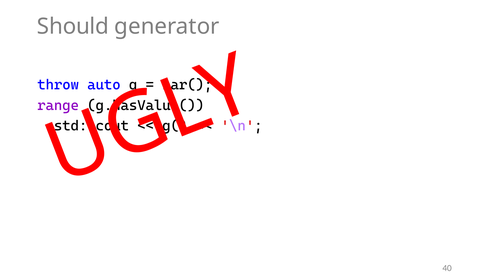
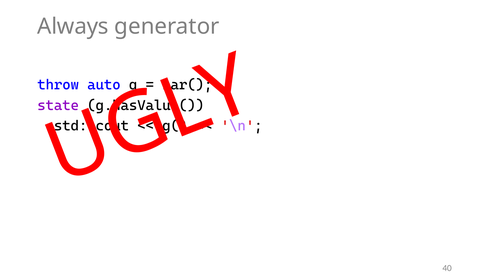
Should: Should -> Always (73, 26)
range: range -> state (58, 105)
